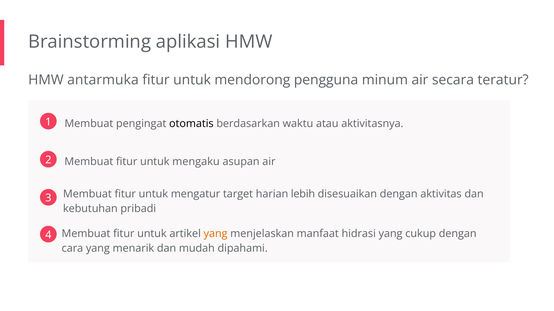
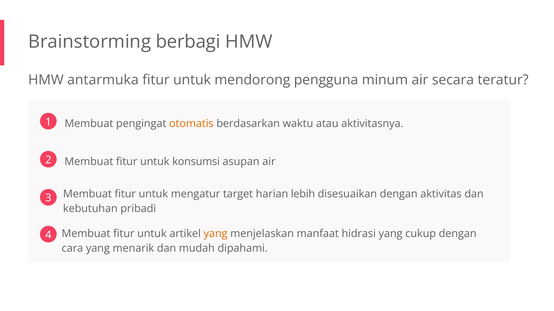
aplikasi: aplikasi -> berbagi (188, 42)
otomatis colour: black -> orange (191, 124)
mengaku: mengaku -> konsumsi (196, 162)
